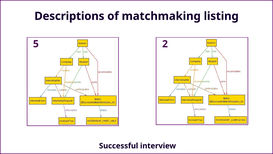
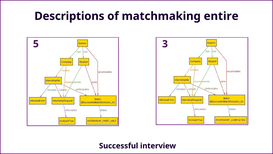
listing: listing -> entire (221, 16)
2: 2 -> 3 (165, 44)
